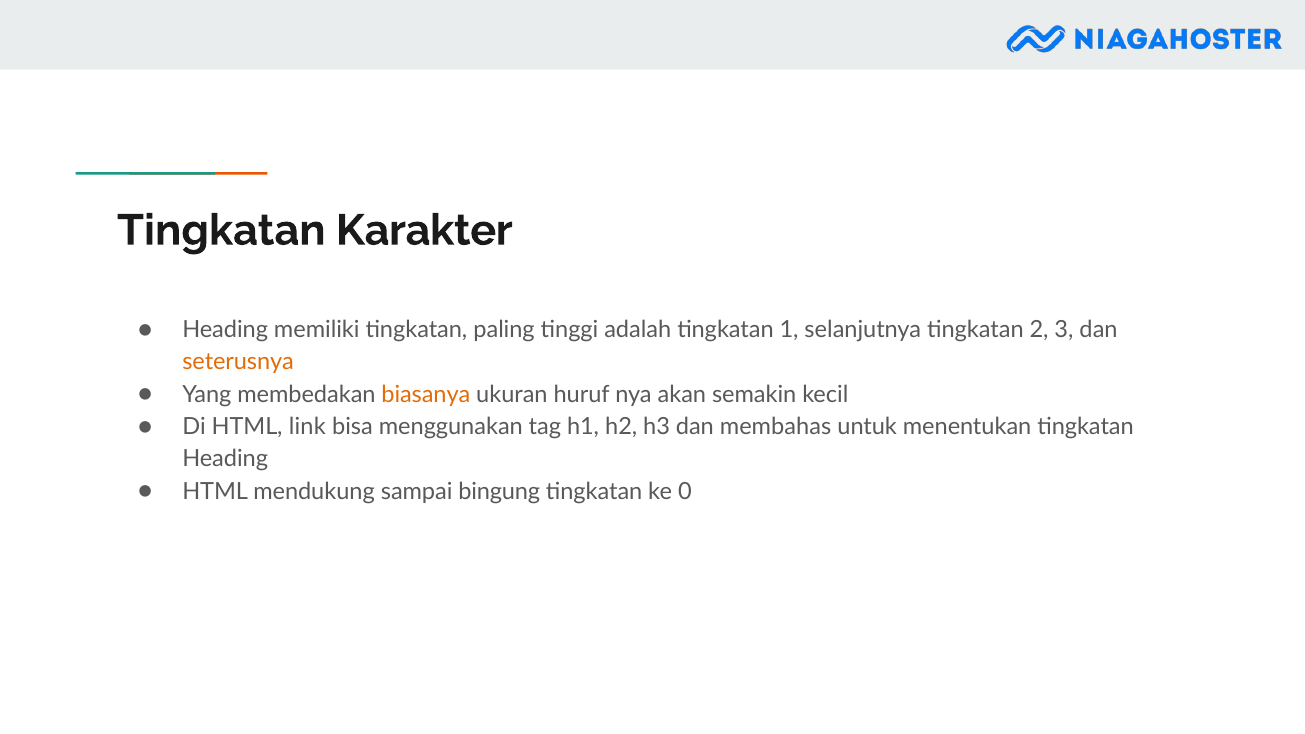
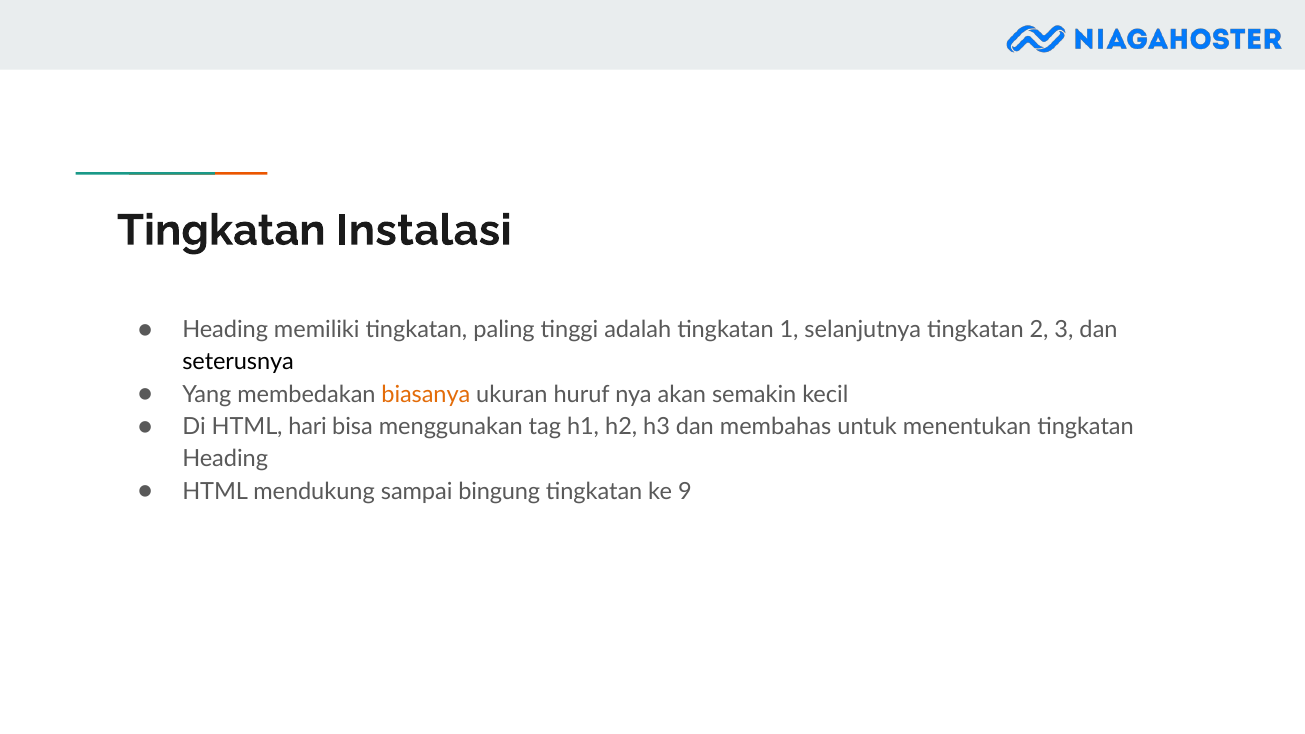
Karakter: Karakter -> Instalasi (424, 230)
seterusnya colour: orange -> black (238, 362)
link: link -> hari (308, 427)
0: 0 -> 9 (685, 492)
